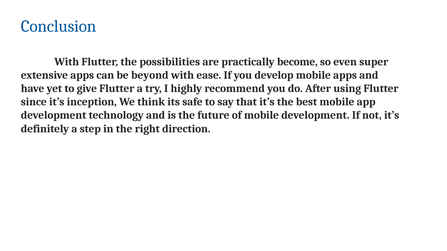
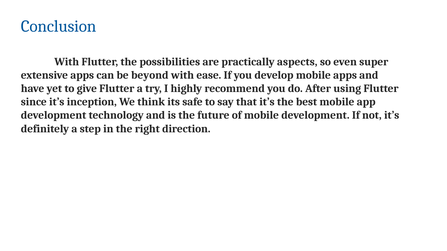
become: become -> aspects (297, 62)
